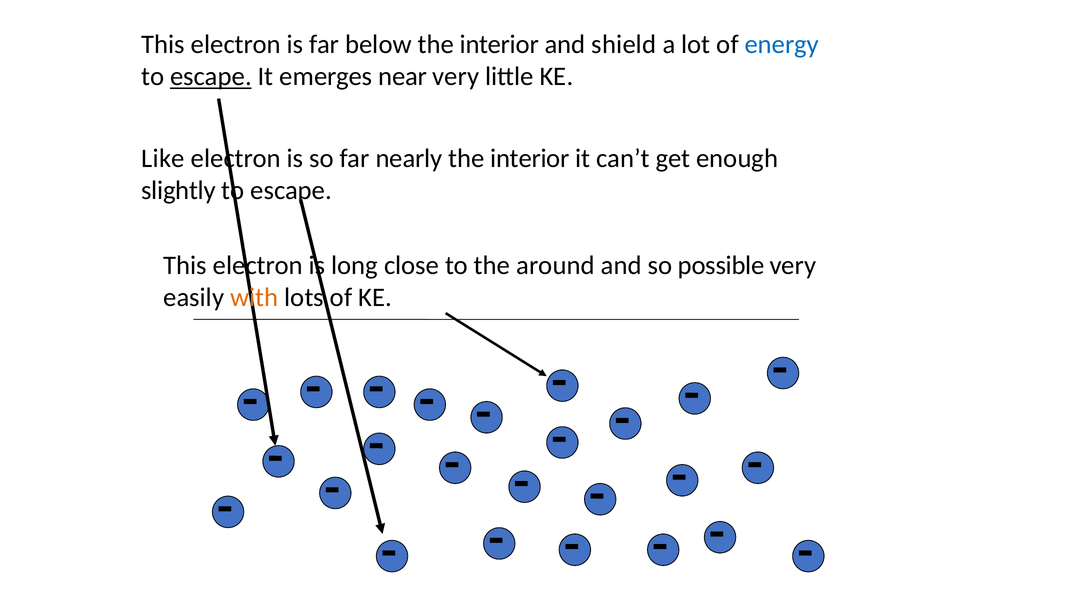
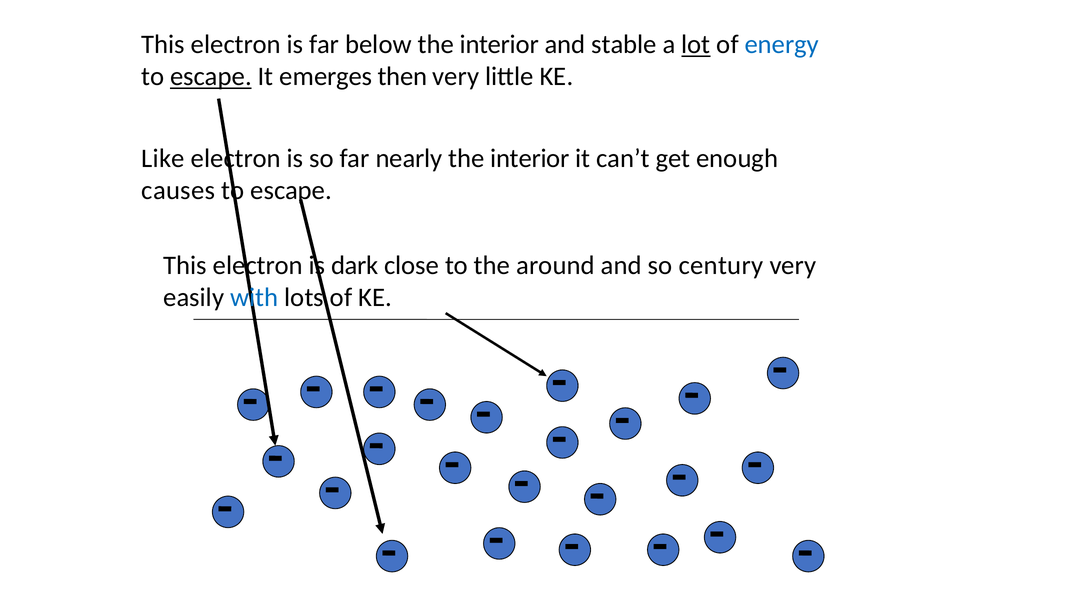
shield: shield -> stable (624, 45)
lot underline: none -> present (696, 45)
near: near -> then (403, 77)
slightly: slightly -> causes (178, 190)
long: long -> dark (355, 265)
possible: possible -> century (721, 265)
with colour: orange -> blue (254, 297)
